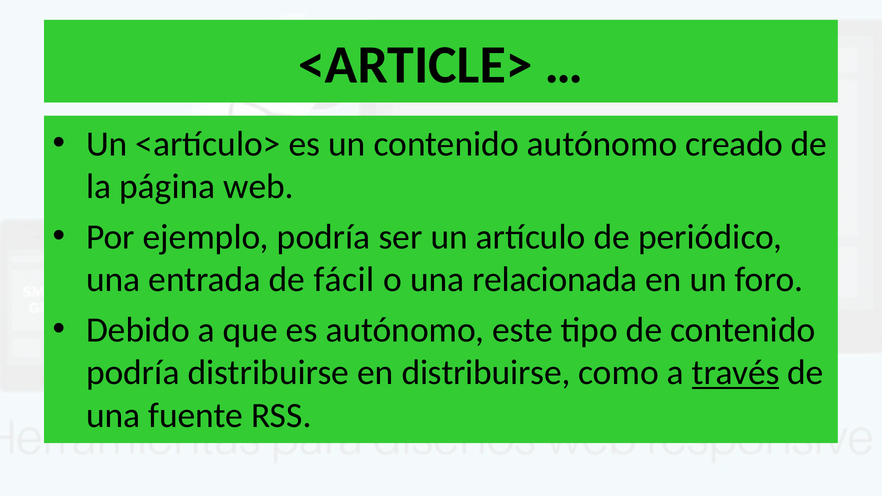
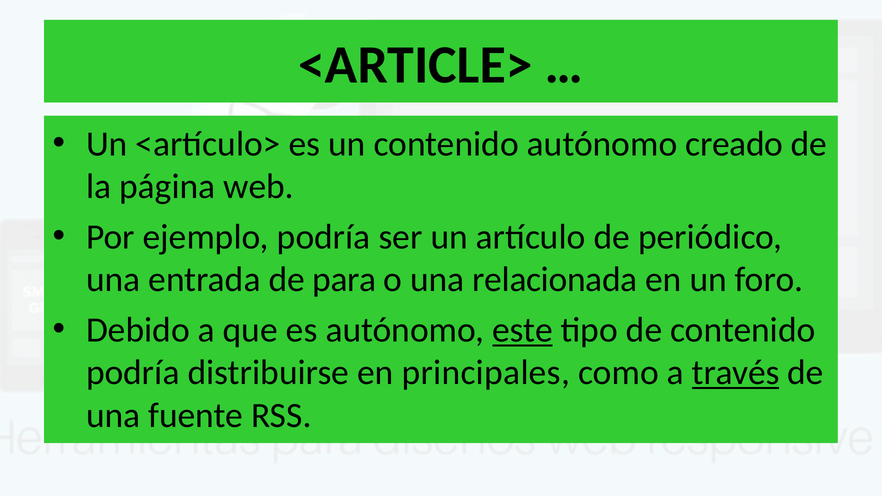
fácil: fácil -> para (344, 280)
este underline: none -> present (523, 330)
en distribuirse: distribuirse -> principales (486, 373)
